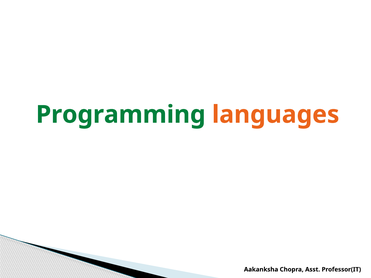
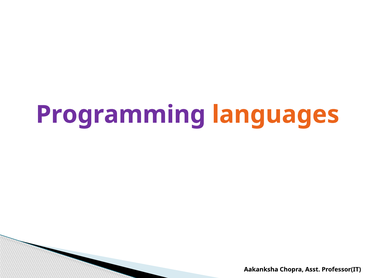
Programming colour: green -> purple (121, 115)
